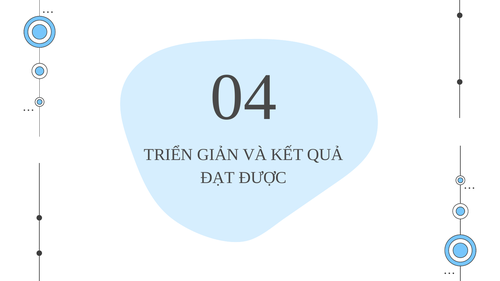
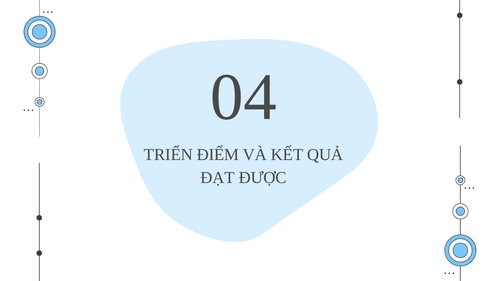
GIẢN: GIẢN -> ĐIỂM (218, 155)
